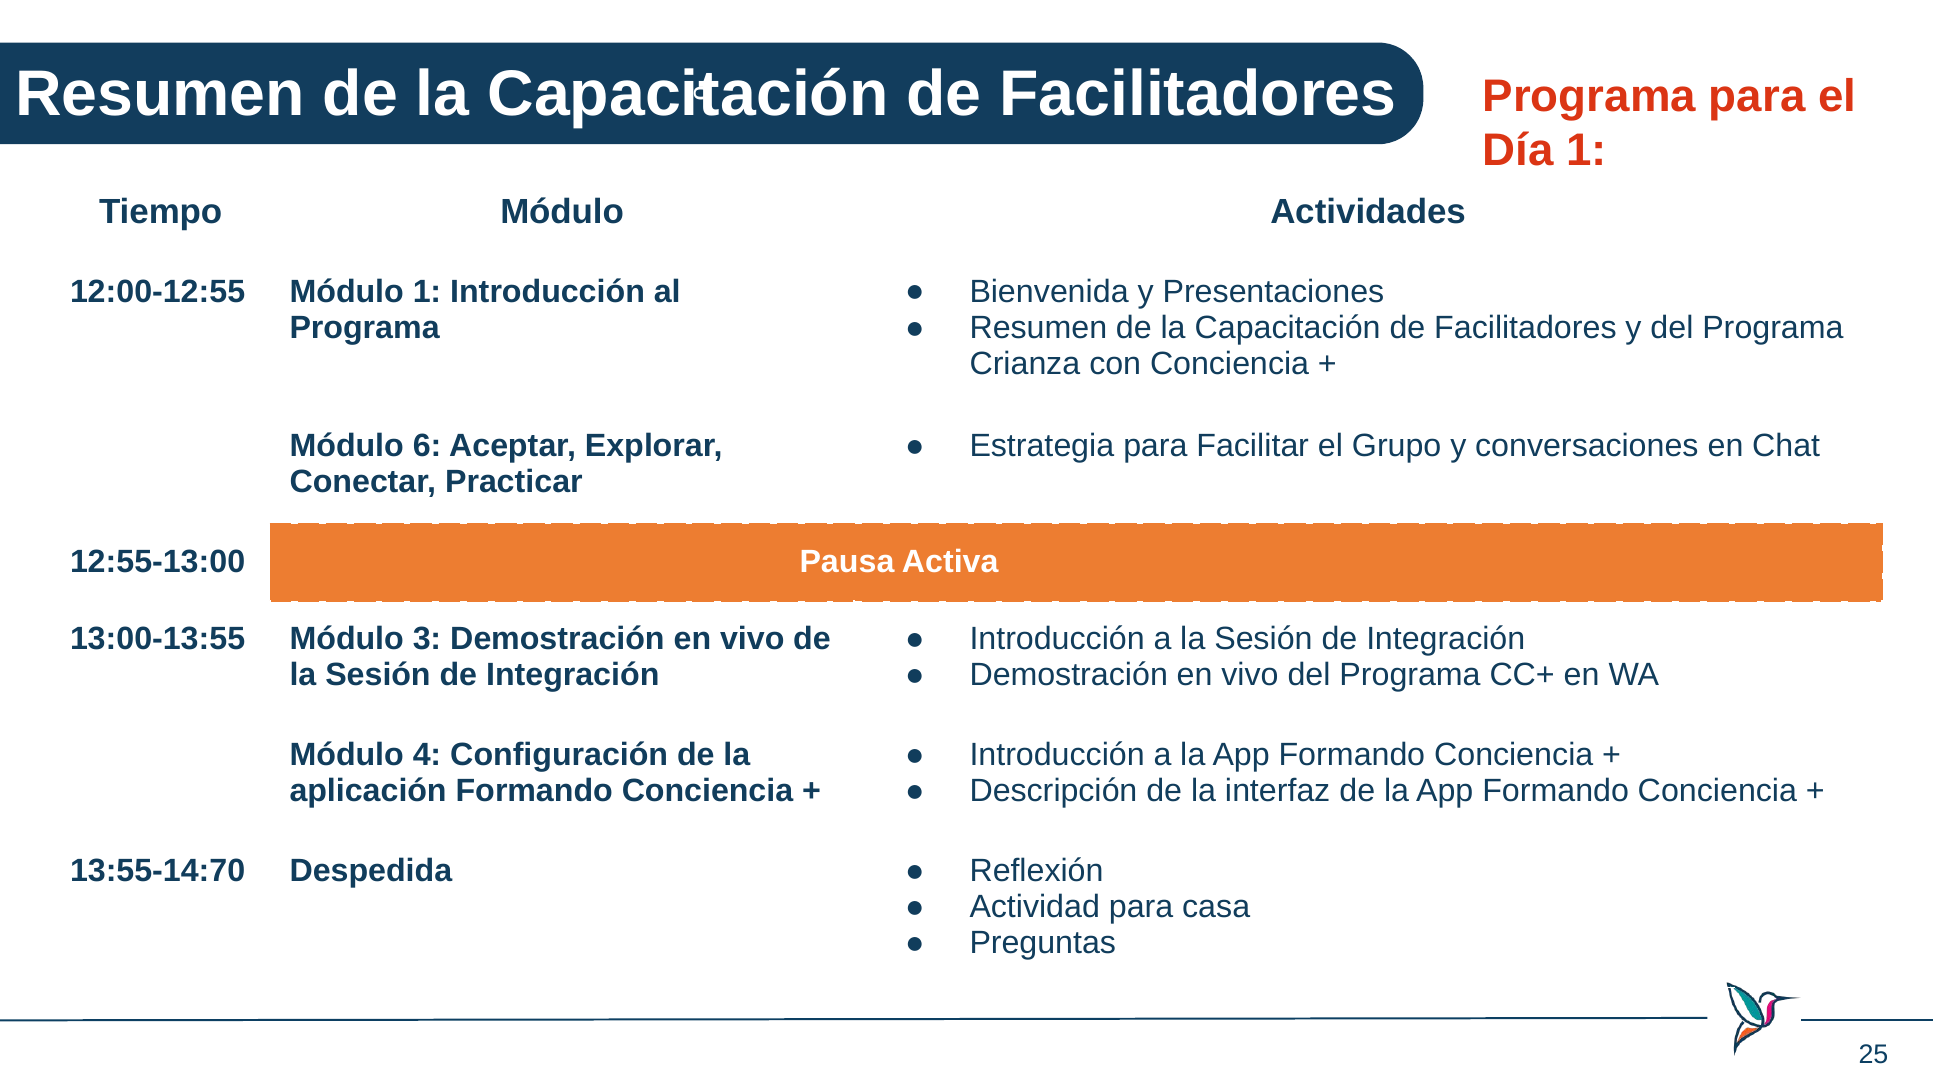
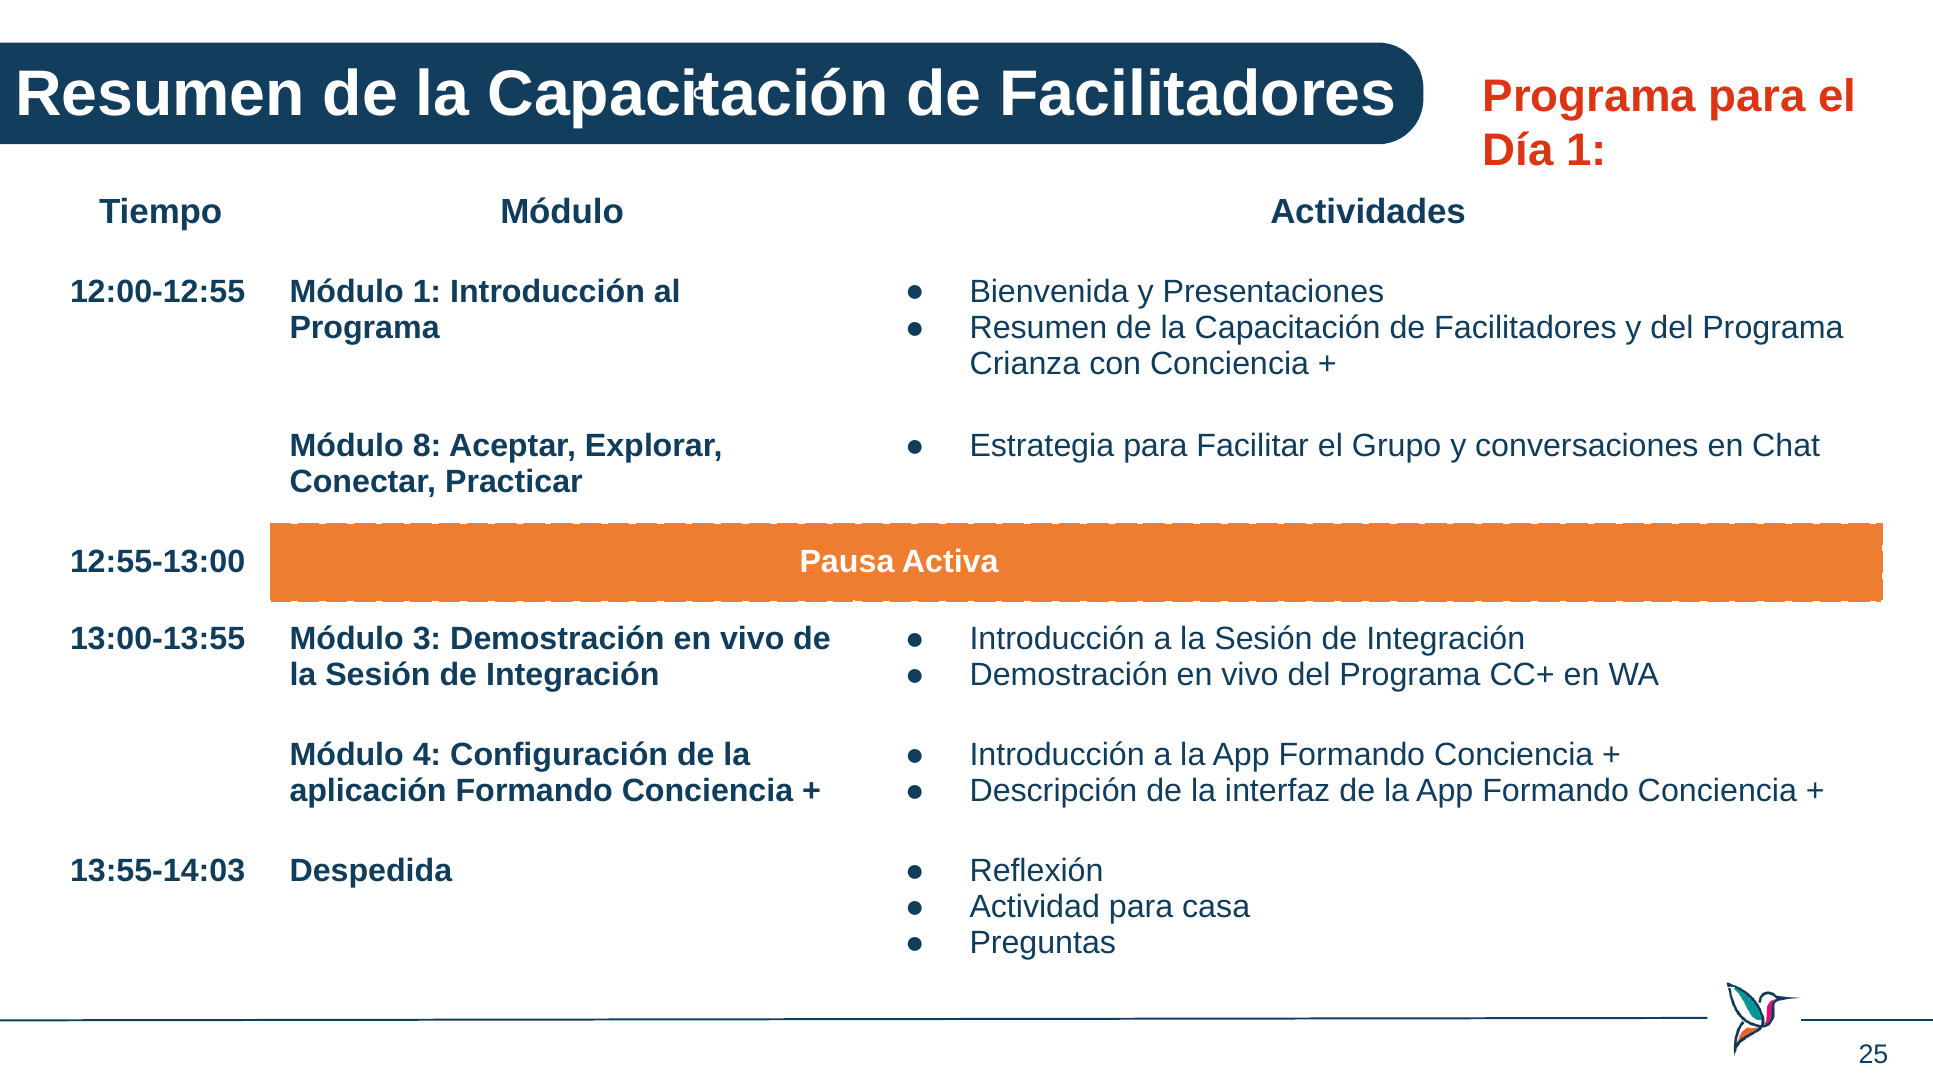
6: 6 -> 8 (427, 446)
13:55-14:70: 13:55-14:70 -> 13:55-14:03 (158, 871)
